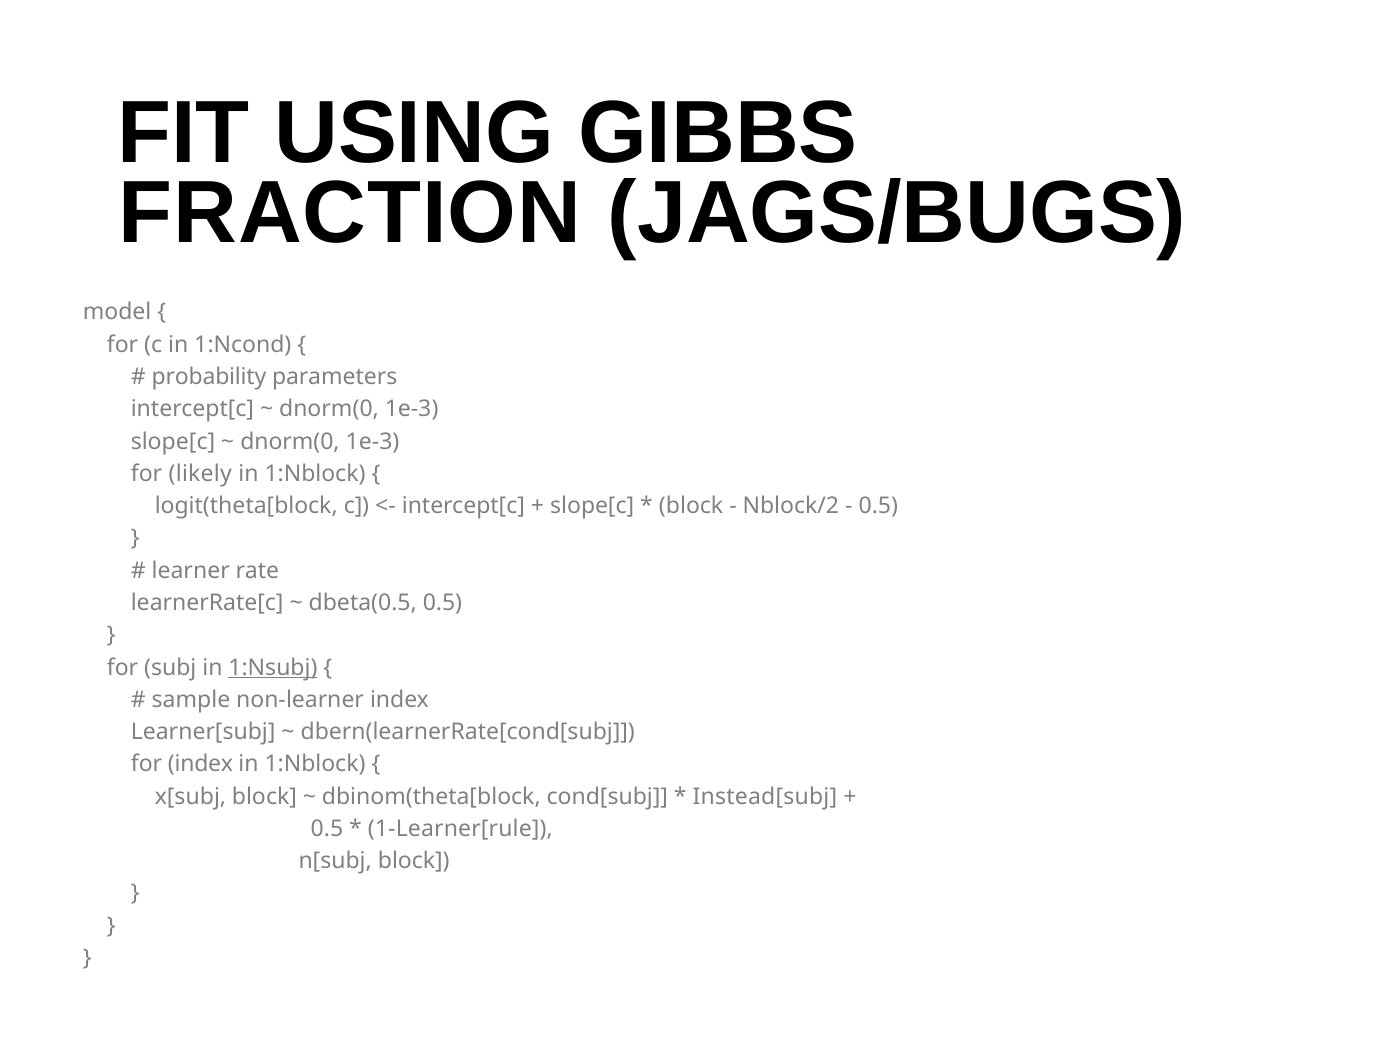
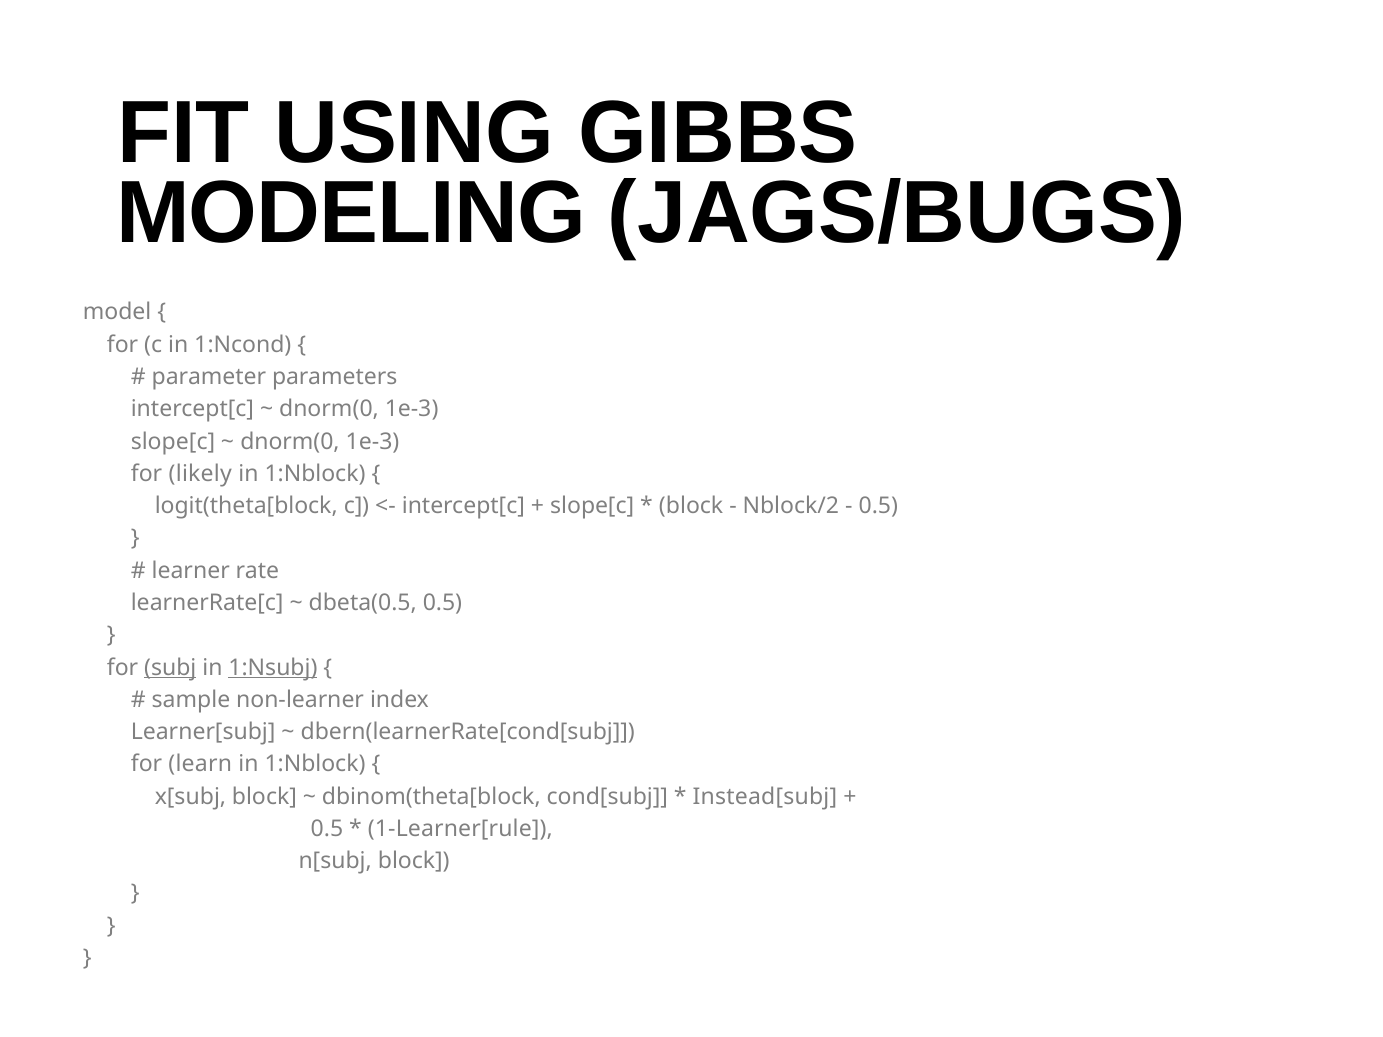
FRACTION: FRACTION -> MODELING (351, 213)
probability: probability -> parameter (209, 377)
subj underline: none -> present (170, 668)
for index: index -> learn (200, 764)
